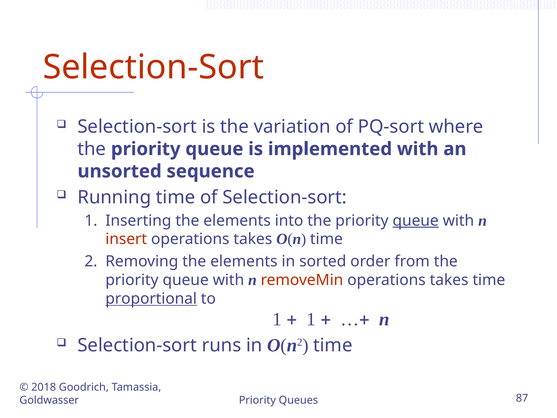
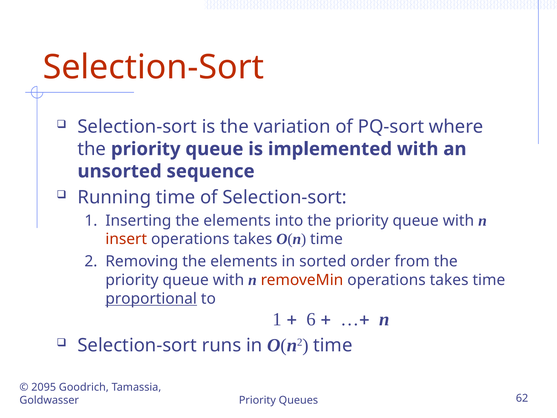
queue underline: present -> none (416, 220)
1: 1 -> 6 (311, 319)
2018: 2018 -> 2095 (44, 387)
87: 87 -> 62 (522, 398)
